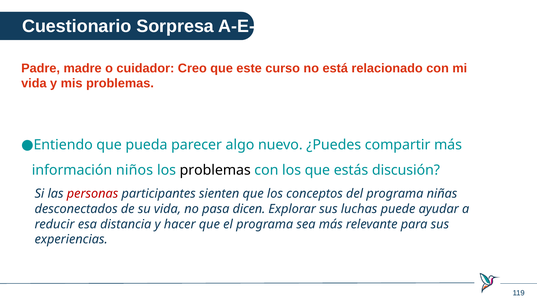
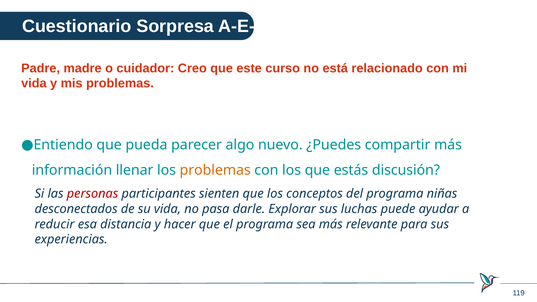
niños: niños -> llenar (135, 170)
problemas colour: black -> orange (215, 170)
dicen: dicen -> darle (249, 209)
